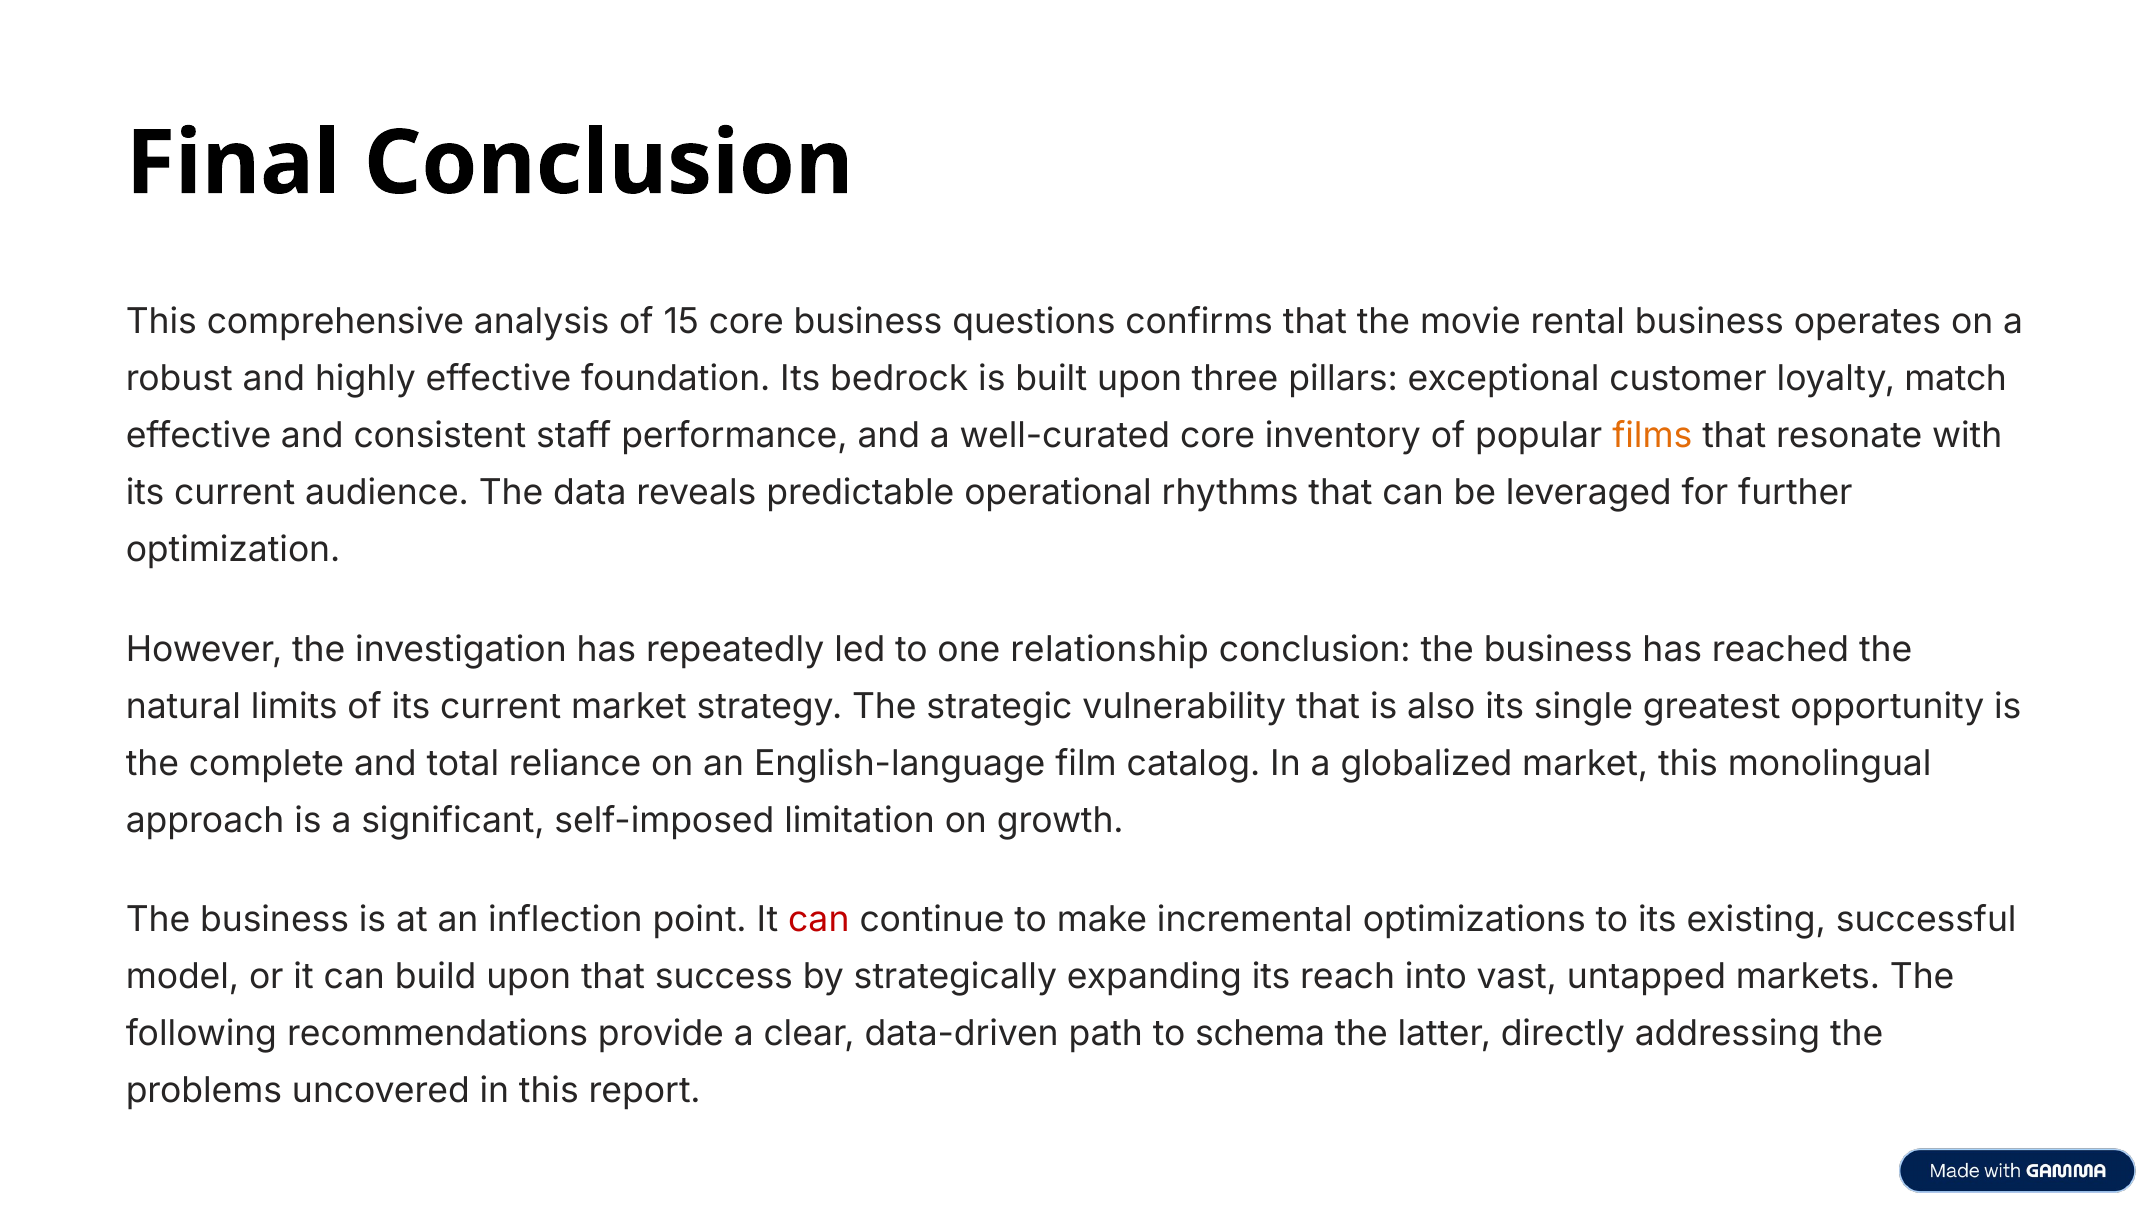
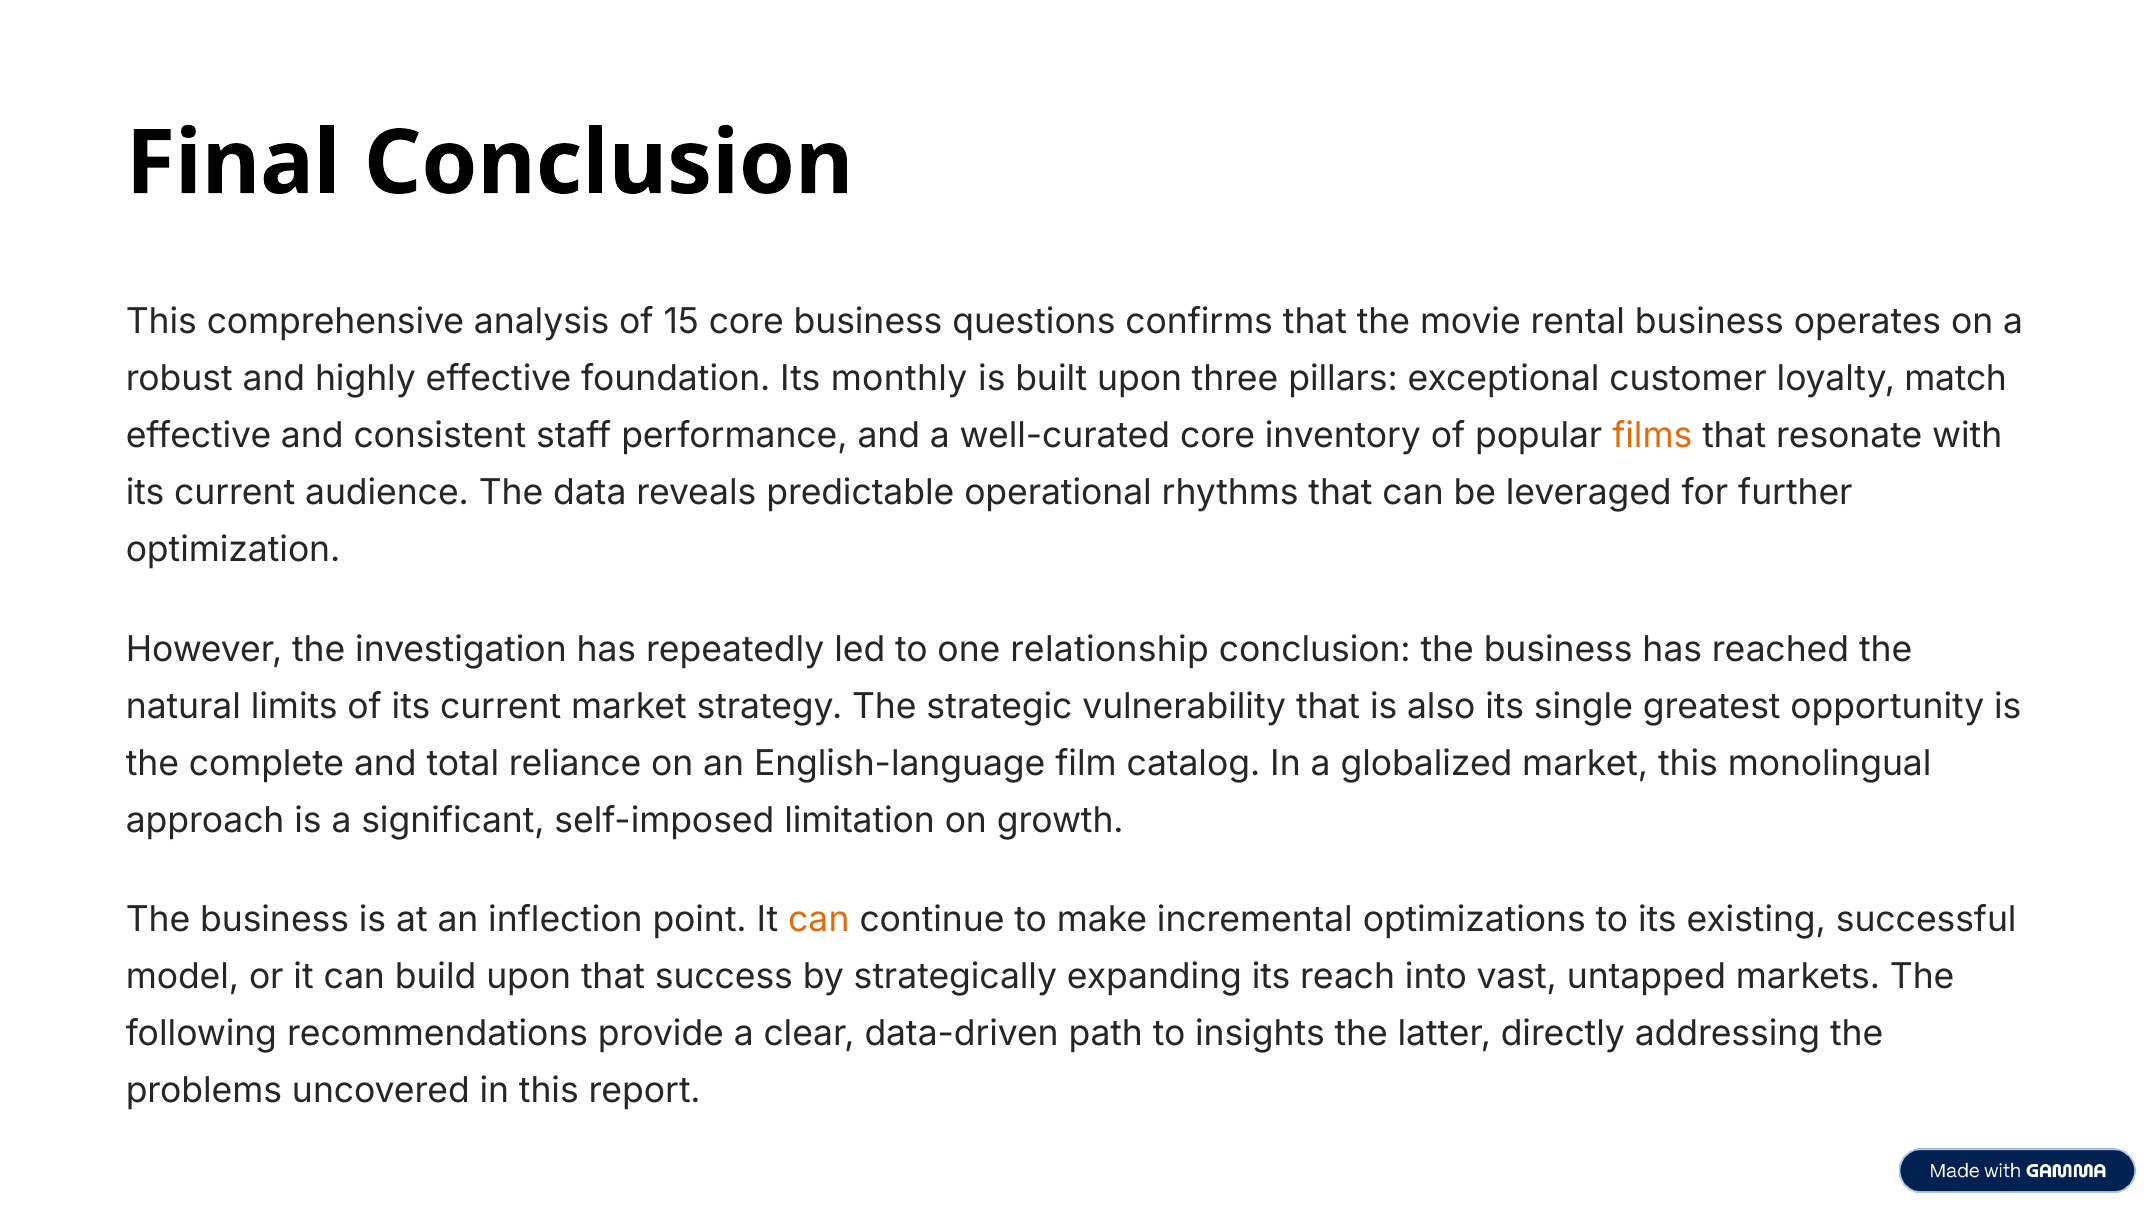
bedrock: bedrock -> monthly (899, 379)
can colour: red -> orange (819, 921)
schema: schema -> insights (1260, 1035)
